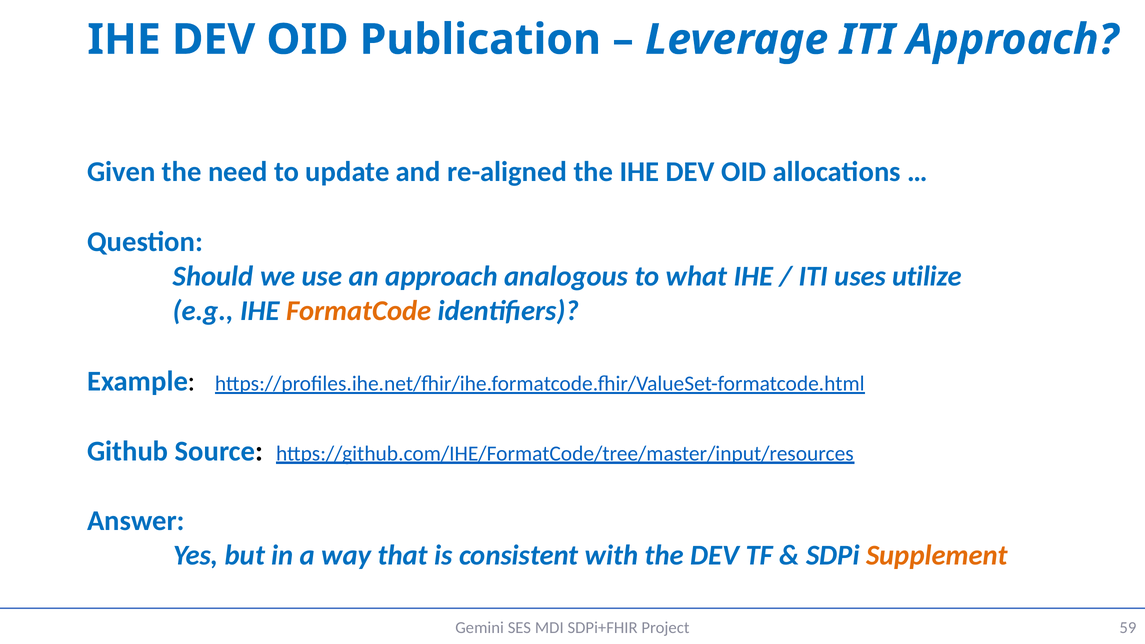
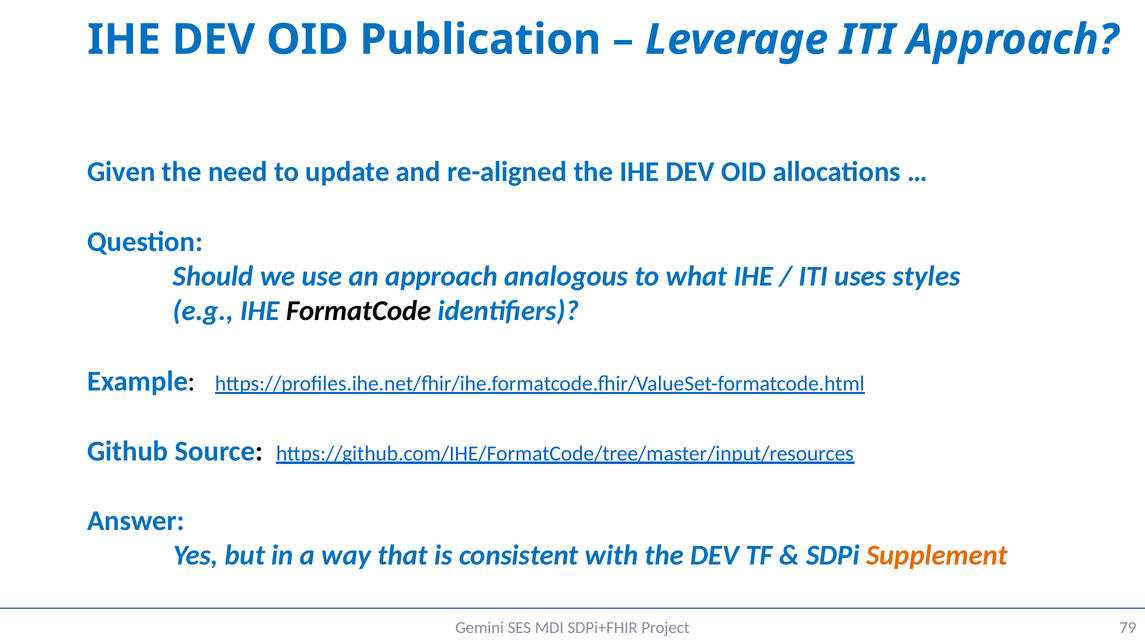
utilize: utilize -> styles (927, 276)
FormatCode colour: orange -> black (359, 311)
59: 59 -> 79 (1128, 628)
